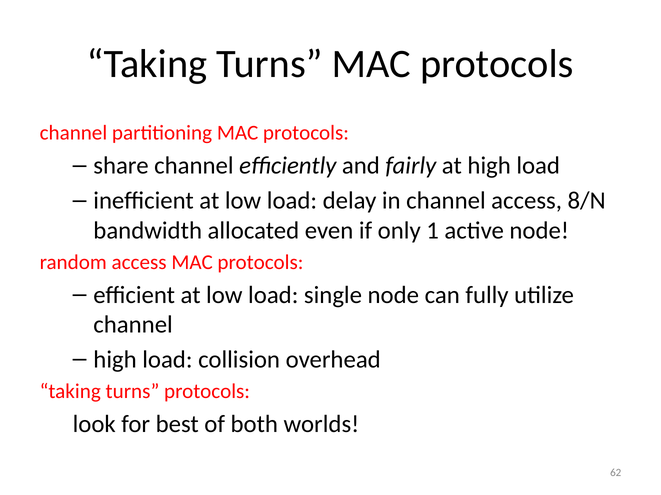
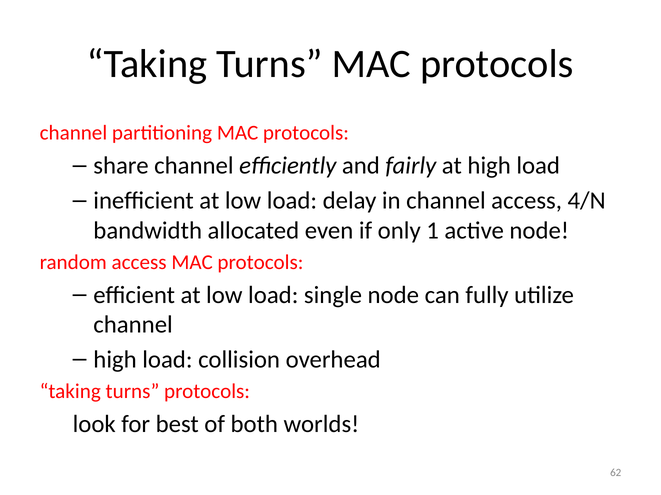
8/N: 8/N -> 4/N (587, 201)
